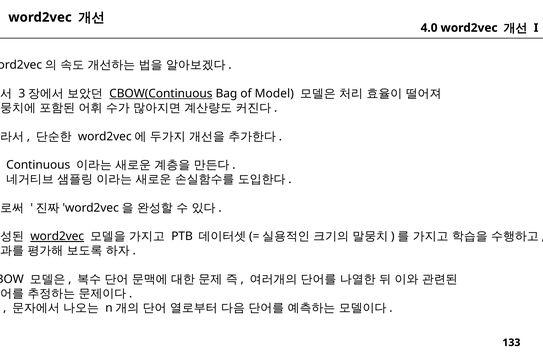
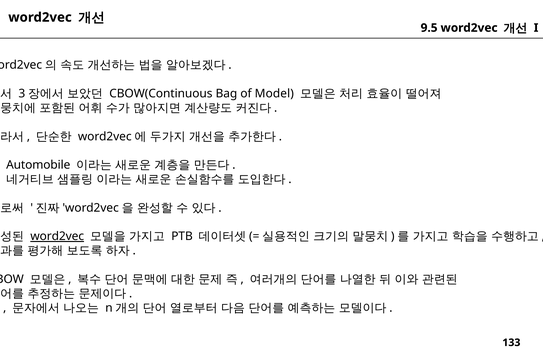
4.0: 4.0 -> 9.5 (429, 28)
CBOW(Continuous underline: present -> none (161, 94)
Continuous: Continuous -> Automobile (38, 165)
